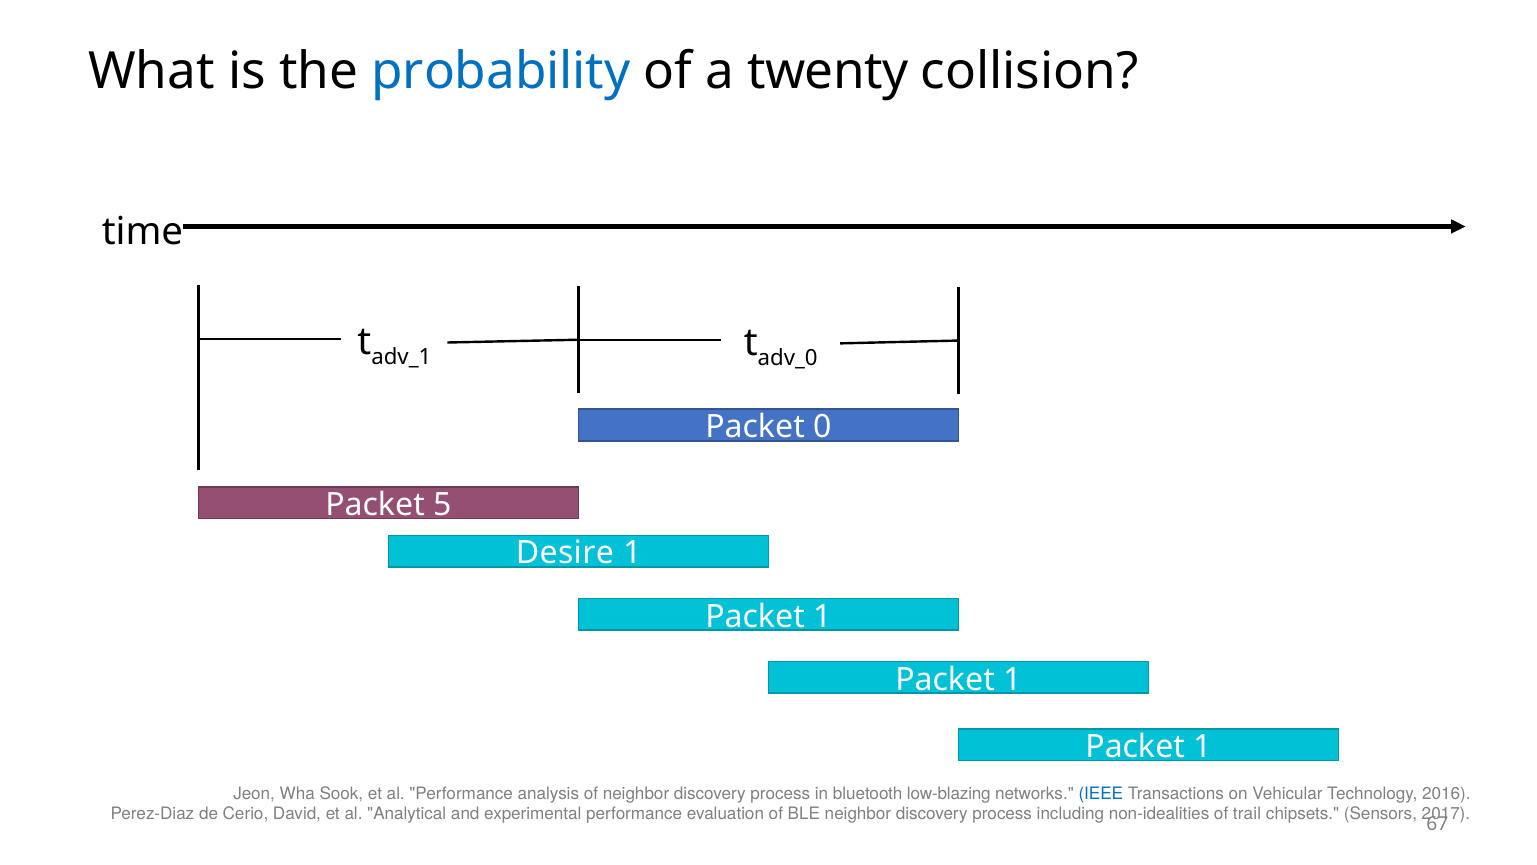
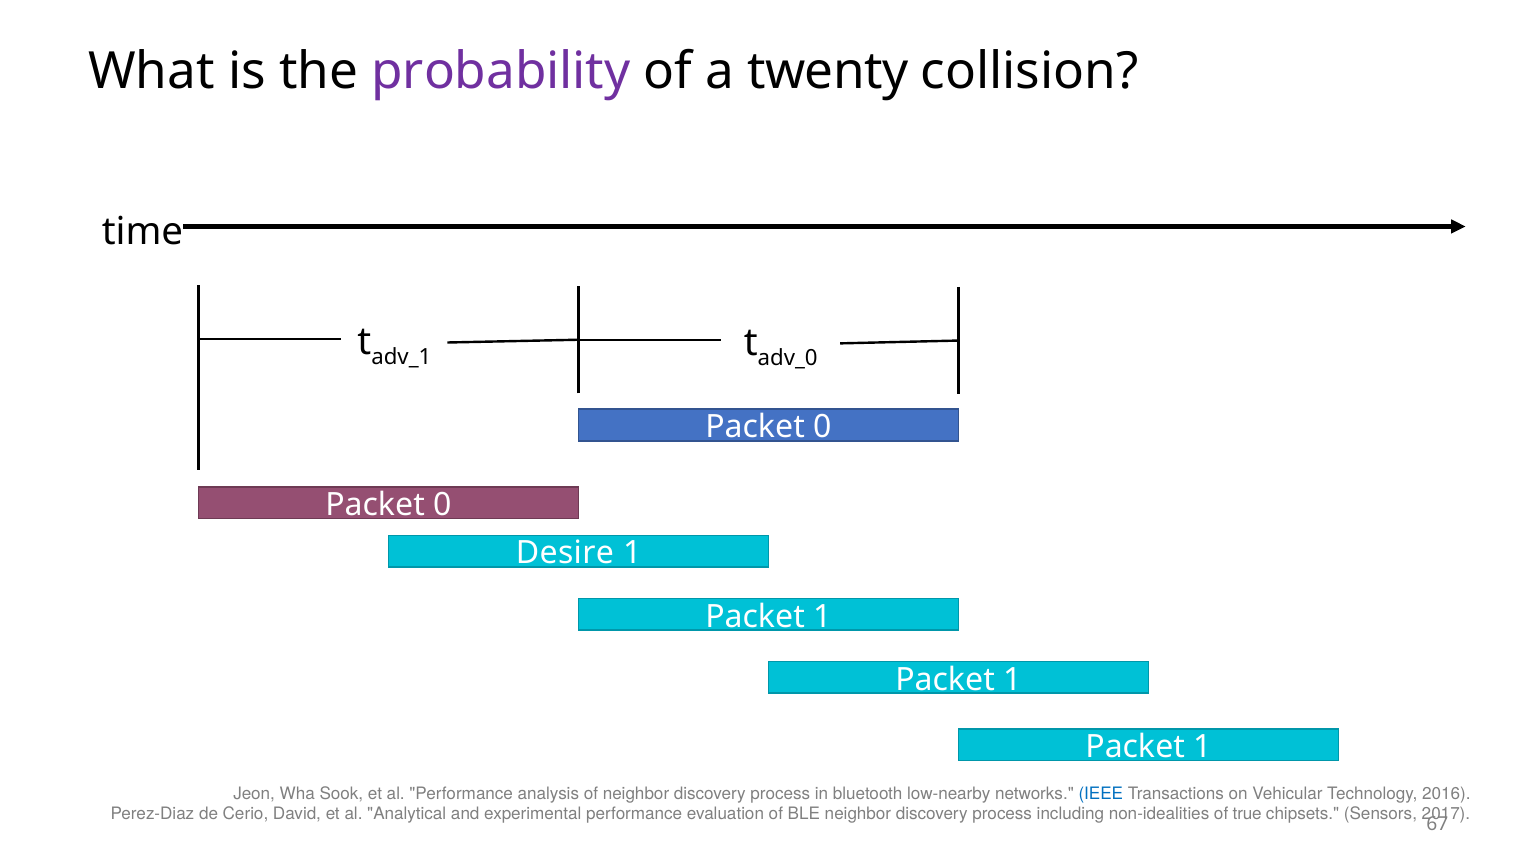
probability colour: blue -> purple (501, 72)
5: 5 -> 0 (442, 505)
low-blazing: low-blazing -> low-nearby (949, 793)
trail: trail -> true (1247, 814)
